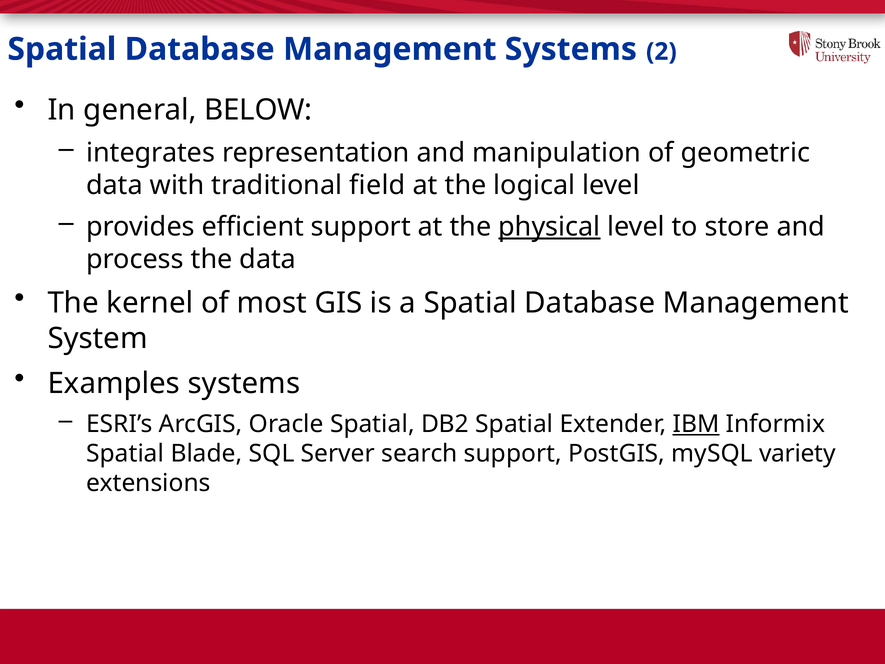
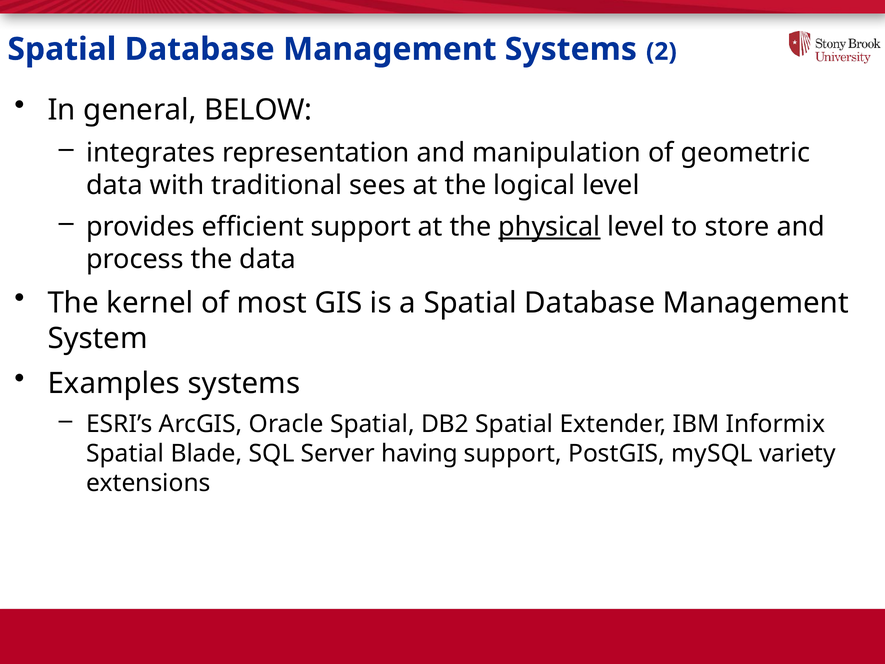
field: field -> sees (378, 185)
IBM underline: present -> none (696, 424)
search: search -> having (420, 454)
